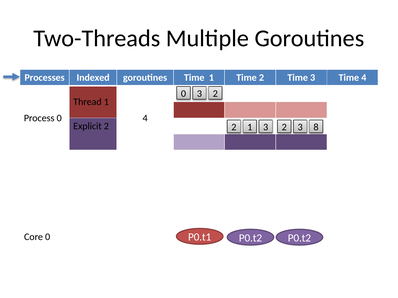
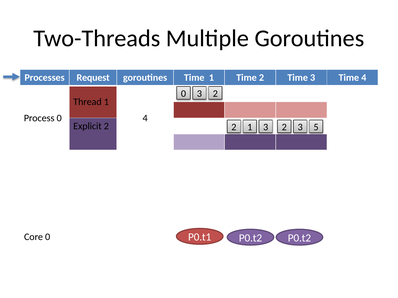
Indexed: Indexed -> Request (93, 78)
8: 8 -> 5 (316, 127)
